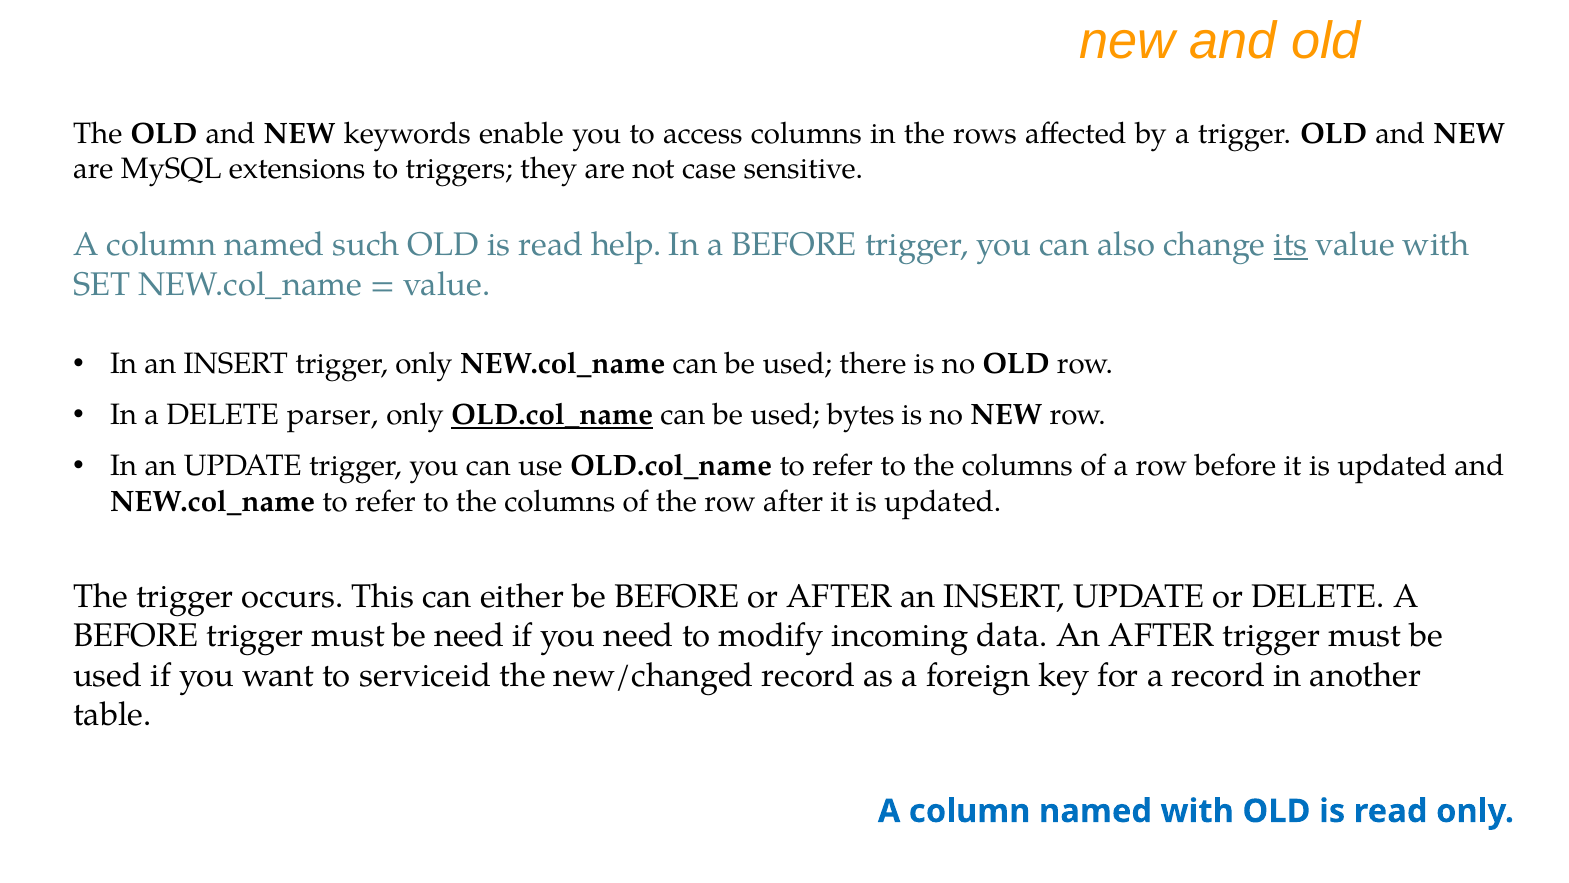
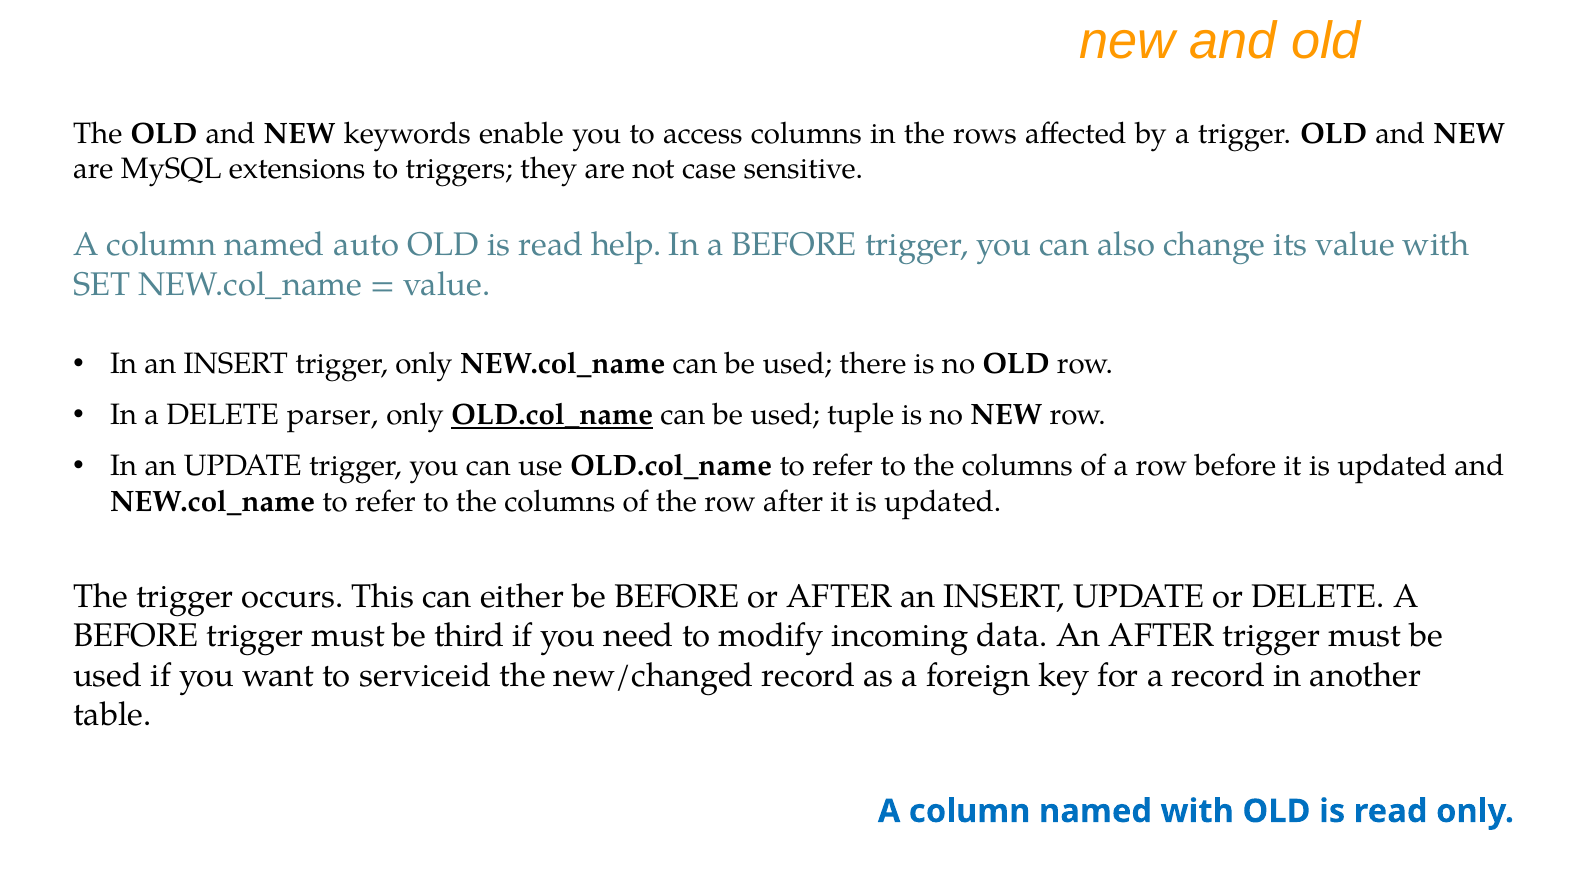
such: such -> auto (366, 245)
its underline: present -> none (1291, 245)
bytes: bytes -> tuple (861, 415)
be need: need -> third (470, 636)
